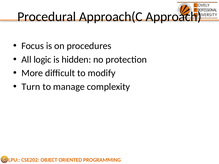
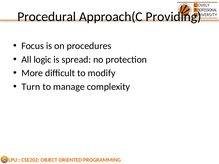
Approach: Approach -> Providing (173, 17)
hidden: hidden -> spread (76, 60)
